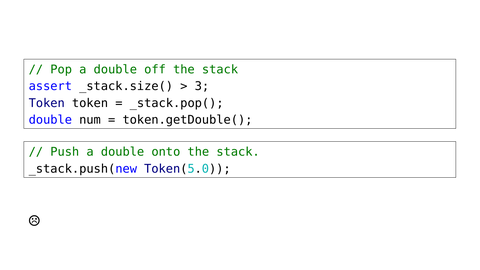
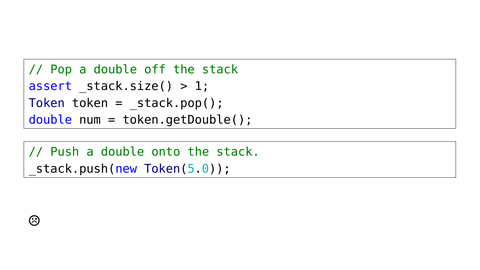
3: 3 -> 1 (202, 86)
